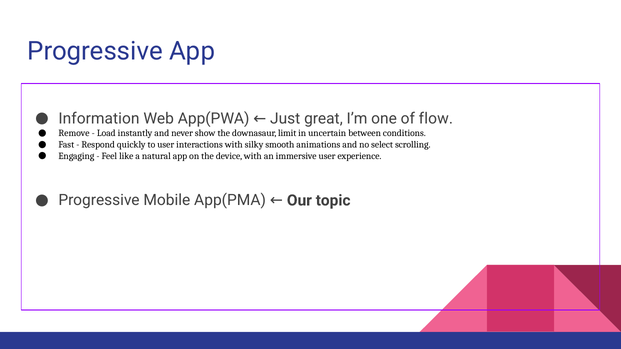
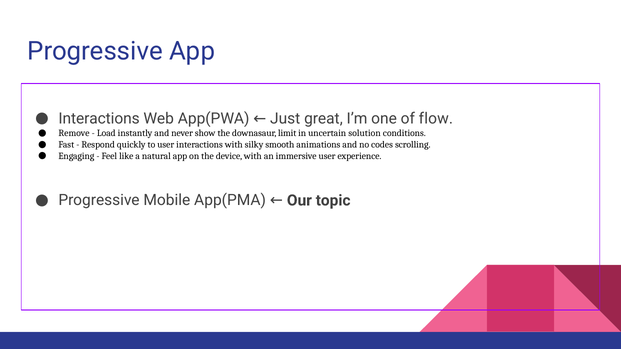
Information: Information -> Interactions (99, 119)
between: between -> solution (365, 133)
select: select -> codes (382, 145)
